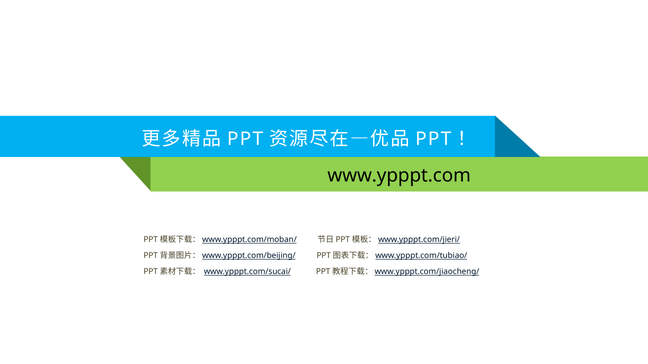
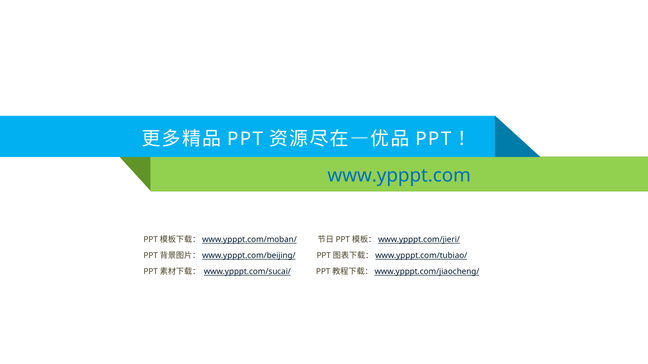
www.ypppt.com colour: black -> blue (399, 176)
